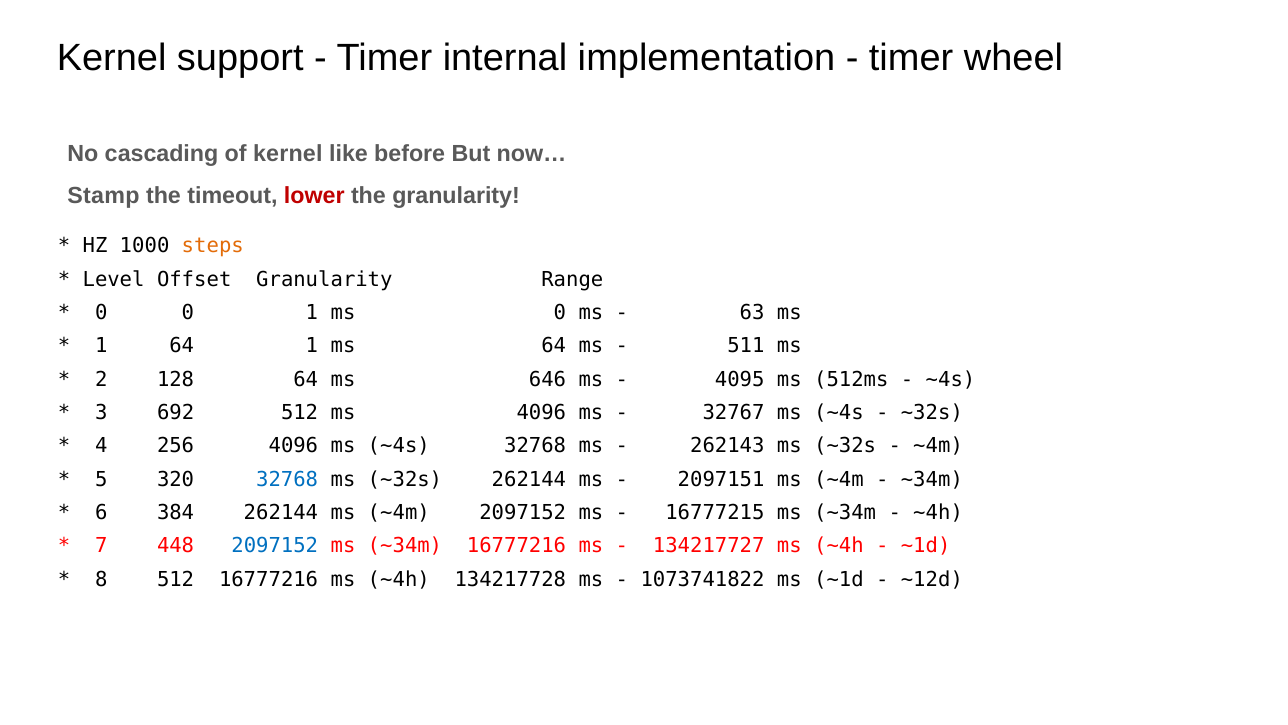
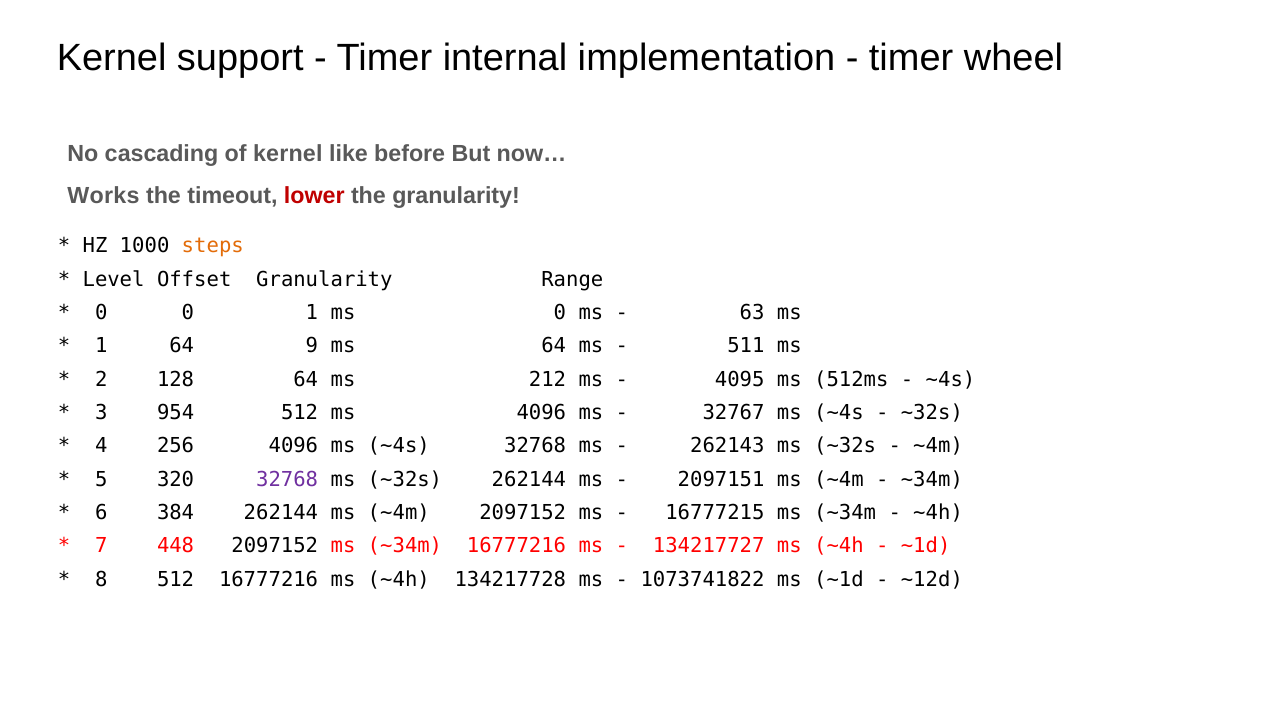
Stamp: Stamp -> Works (103, 195)
64 1: 1 -> 9 (312, 346)
646: 646 -> 212 (548, 379)
692: 692 -> 954 (176, 412)
32768 colour: blue -> purple (287, 479)
2097152 colour: blue -> black (275, 546)
